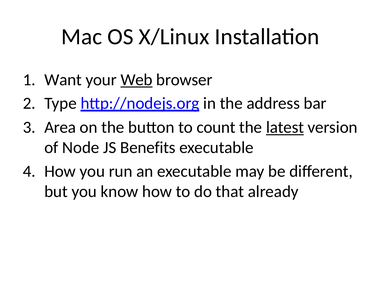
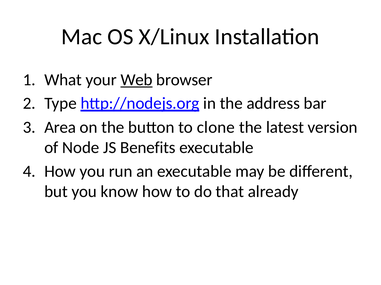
Want: Want -> What (63, 80)
count: count -> clone (216, 128)
latest underline: present -> none (285, 128)
